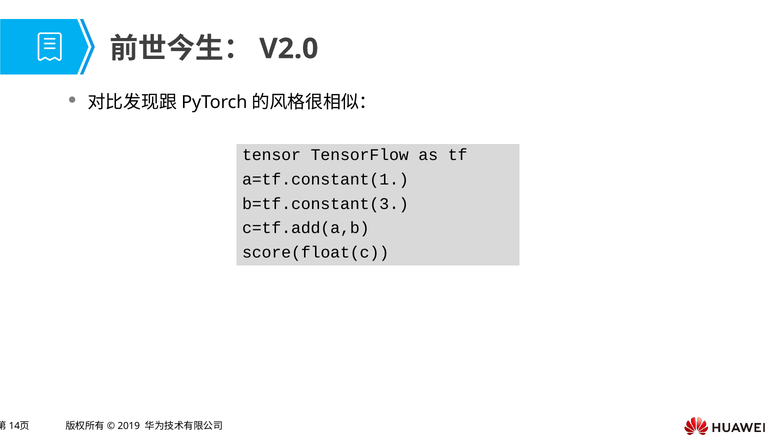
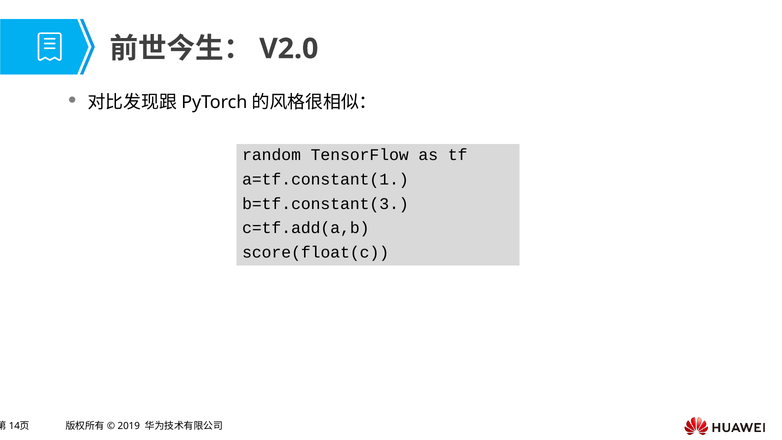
tensor: tensor -> random (272, 155)
